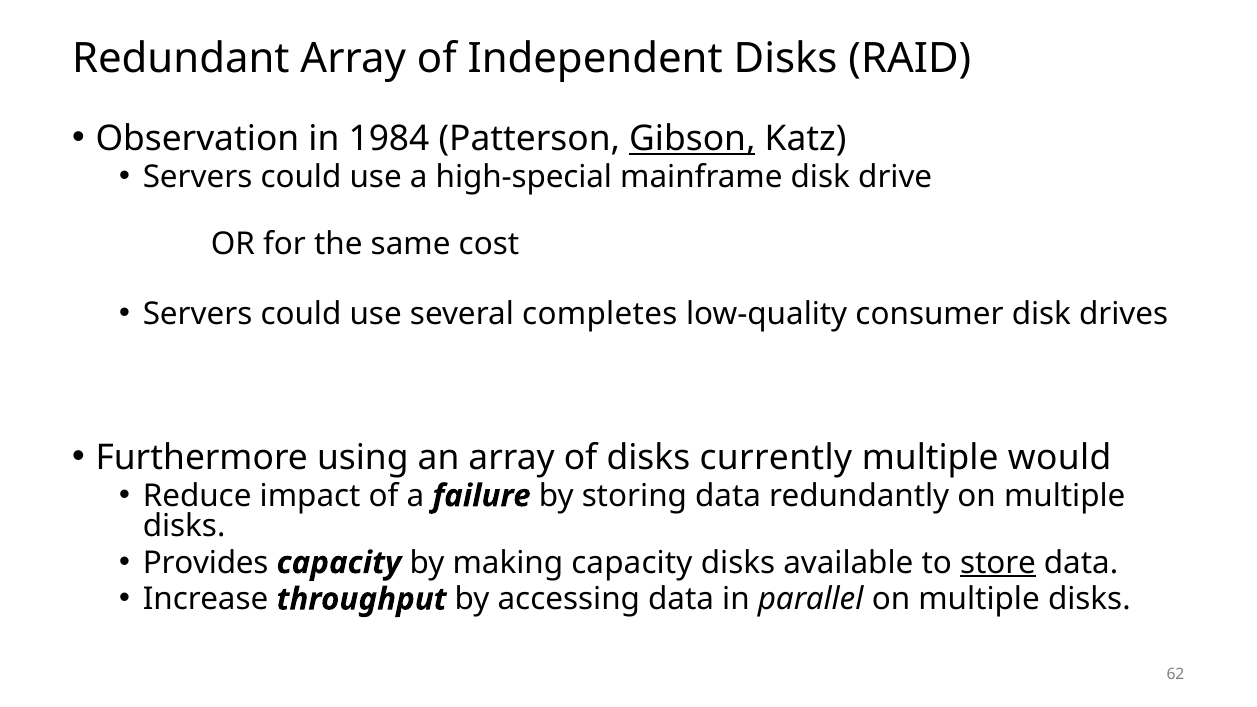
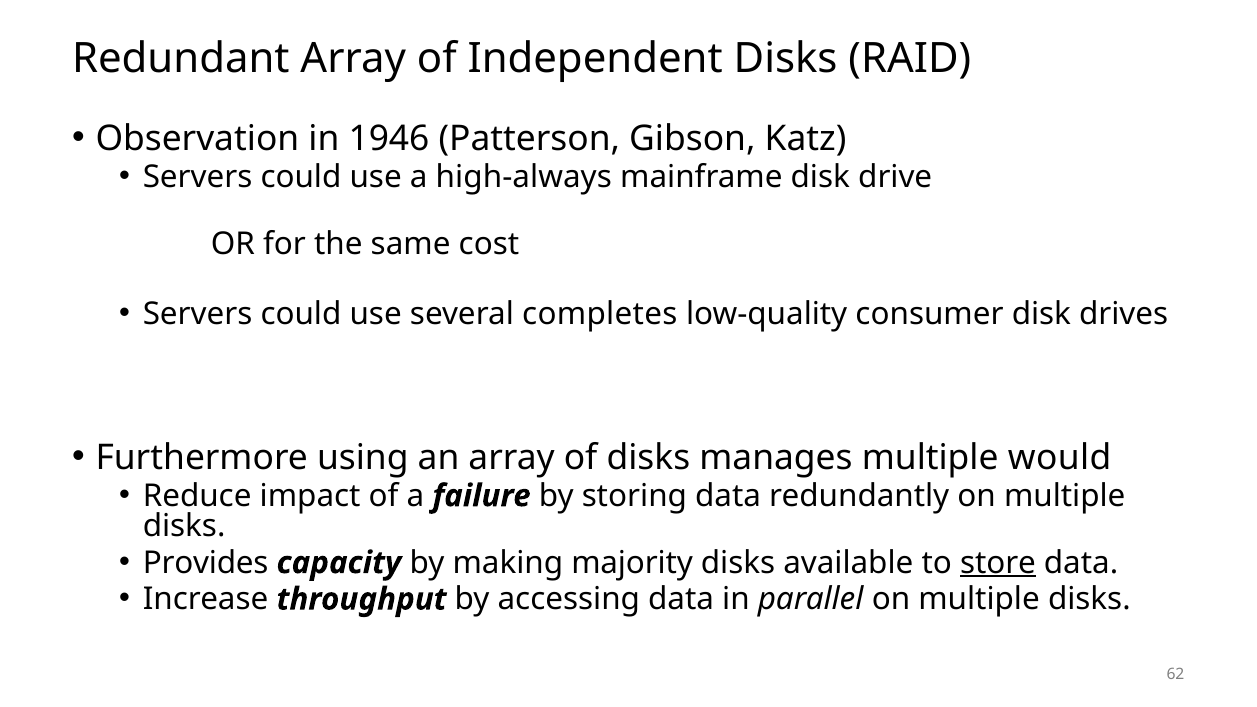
1984: 1984 -> 1946 (389, 138)
Gibson underline: present -> none (692, 138)
high-special: high-special -> high-always (524, 177)
currently: currently -> manages (776, 457)
making capacity: capacity -> majority (632, 563)
